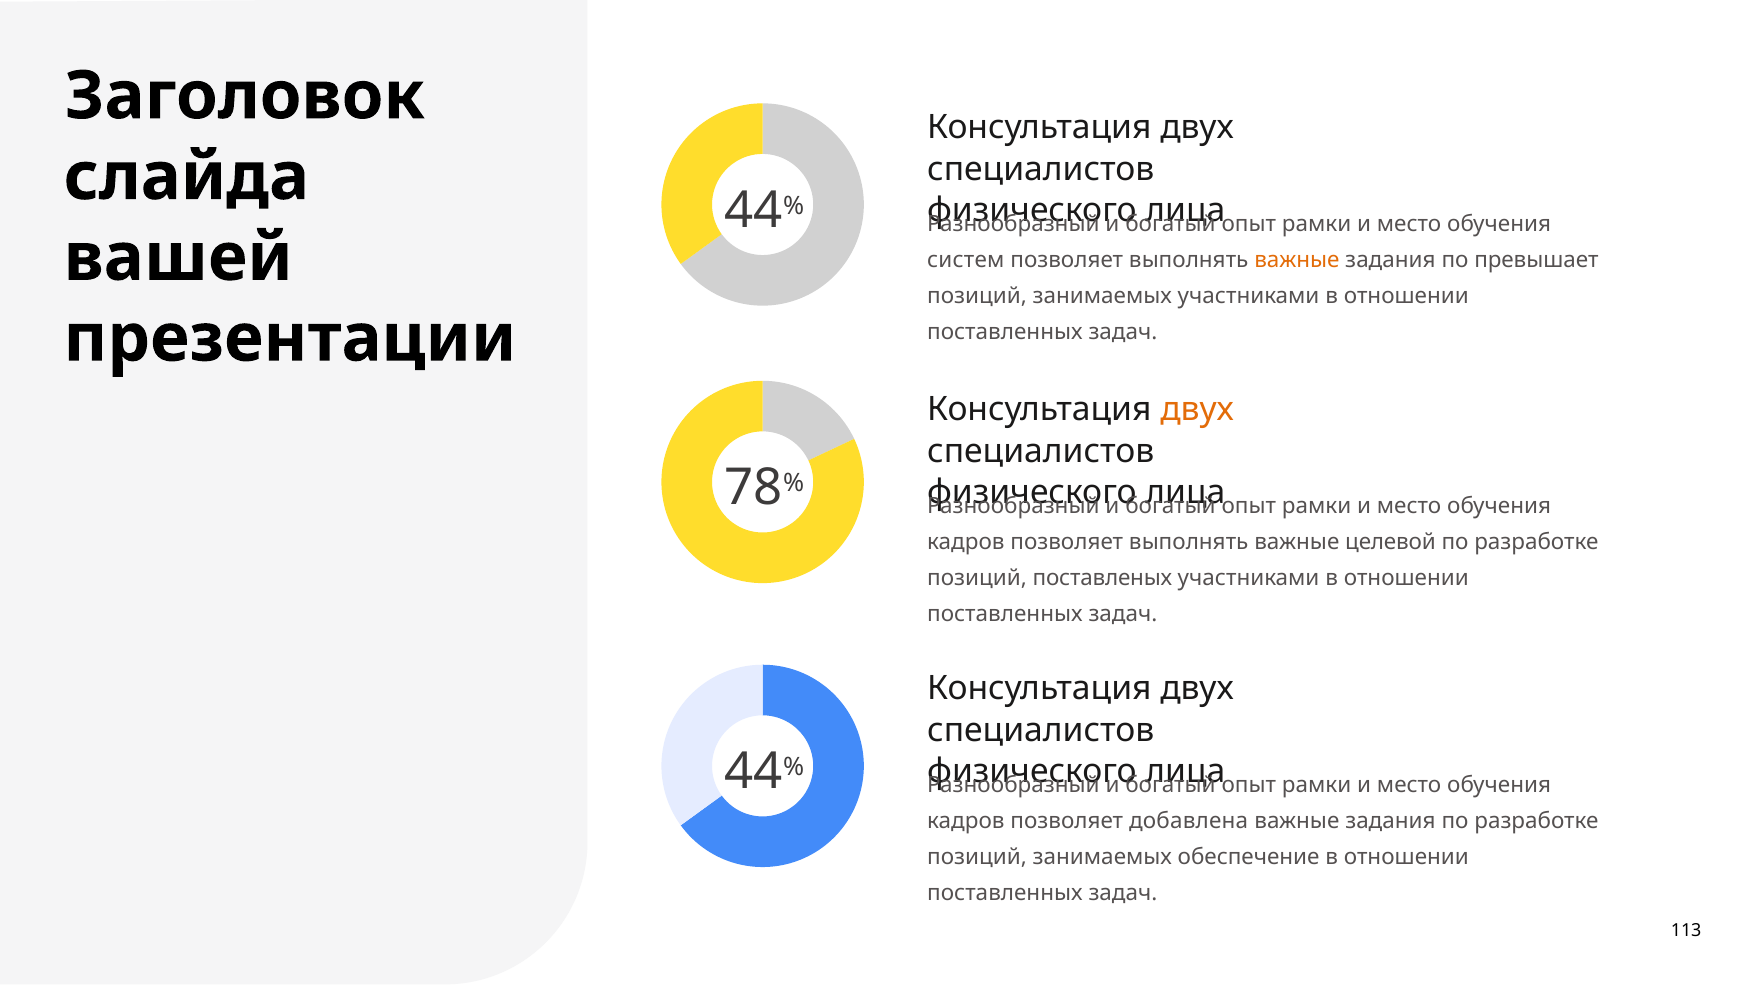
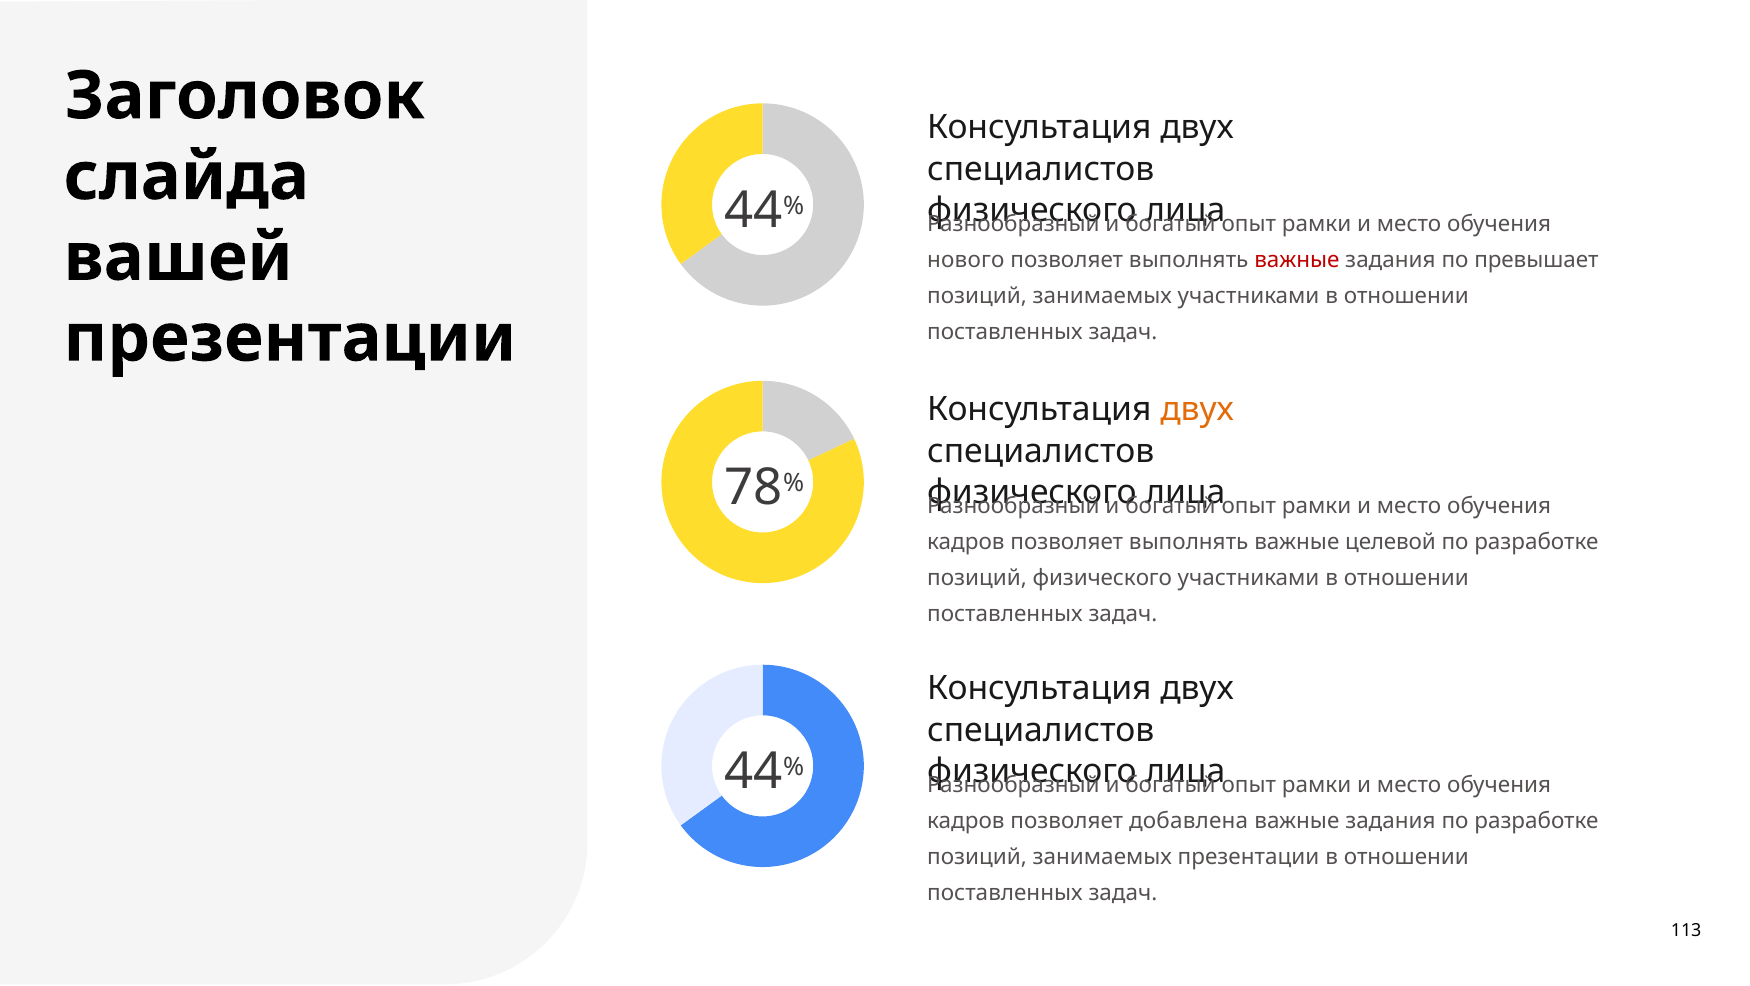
систем: систем -> нового (966, 260)
важные colour: orange -> red (1297, 260)
позиций поставленых: поставленых -> физического (1102, 579)
занимаемых обеспечение: обеспечение -> презентации (1249, 858)
